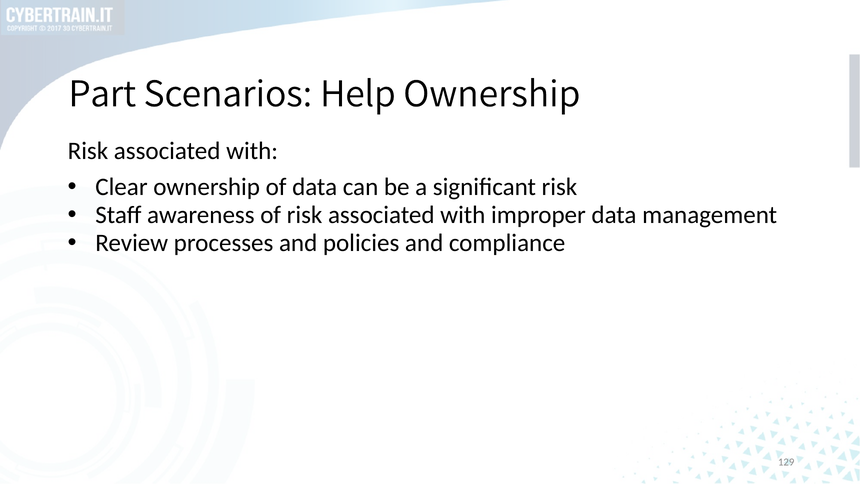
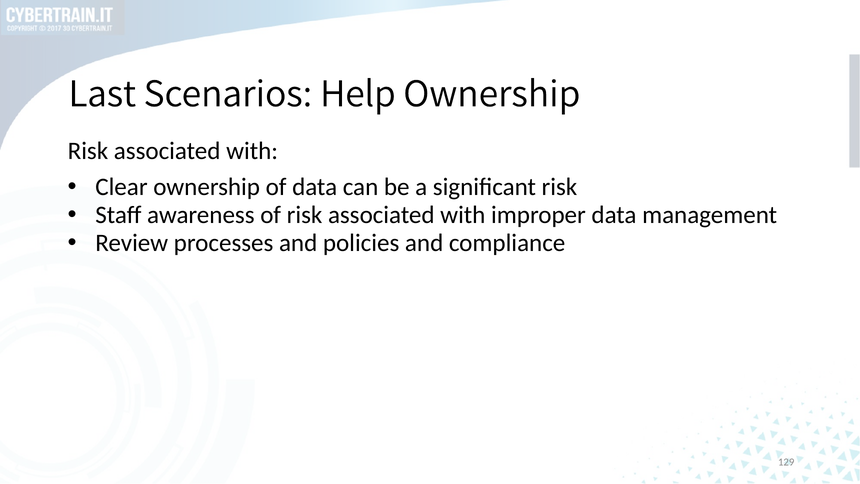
Part: Part -> Last (102, 93)
